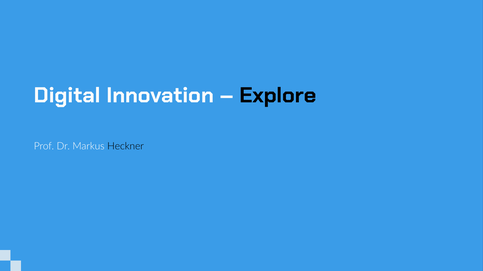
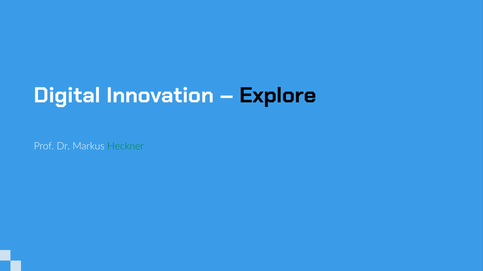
Heckner colour: black -> green (126, 146)
